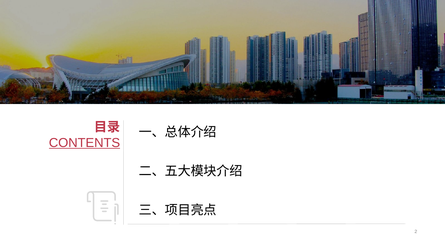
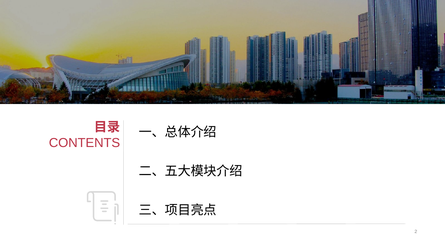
CONTENTS underline: present -> none (84, 143)
